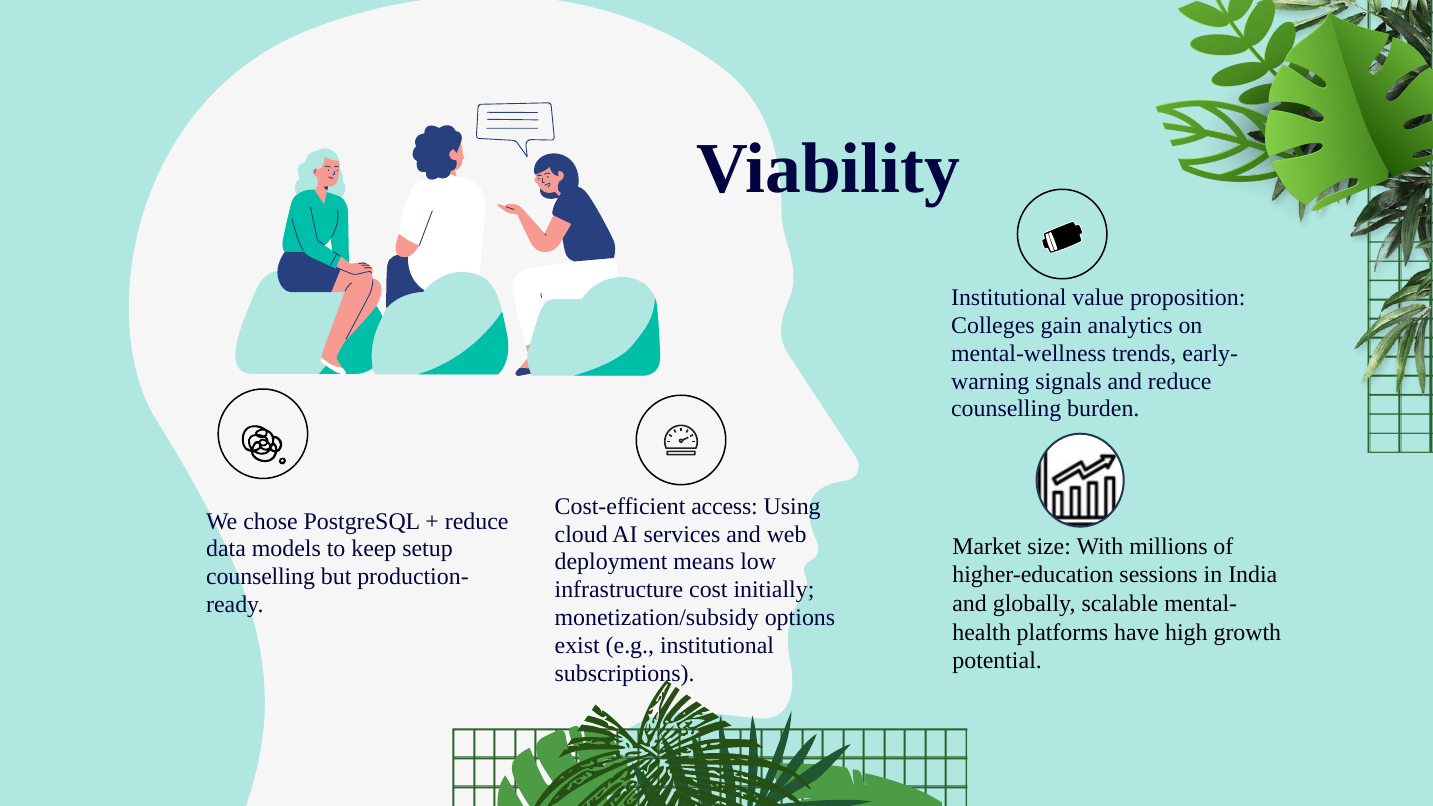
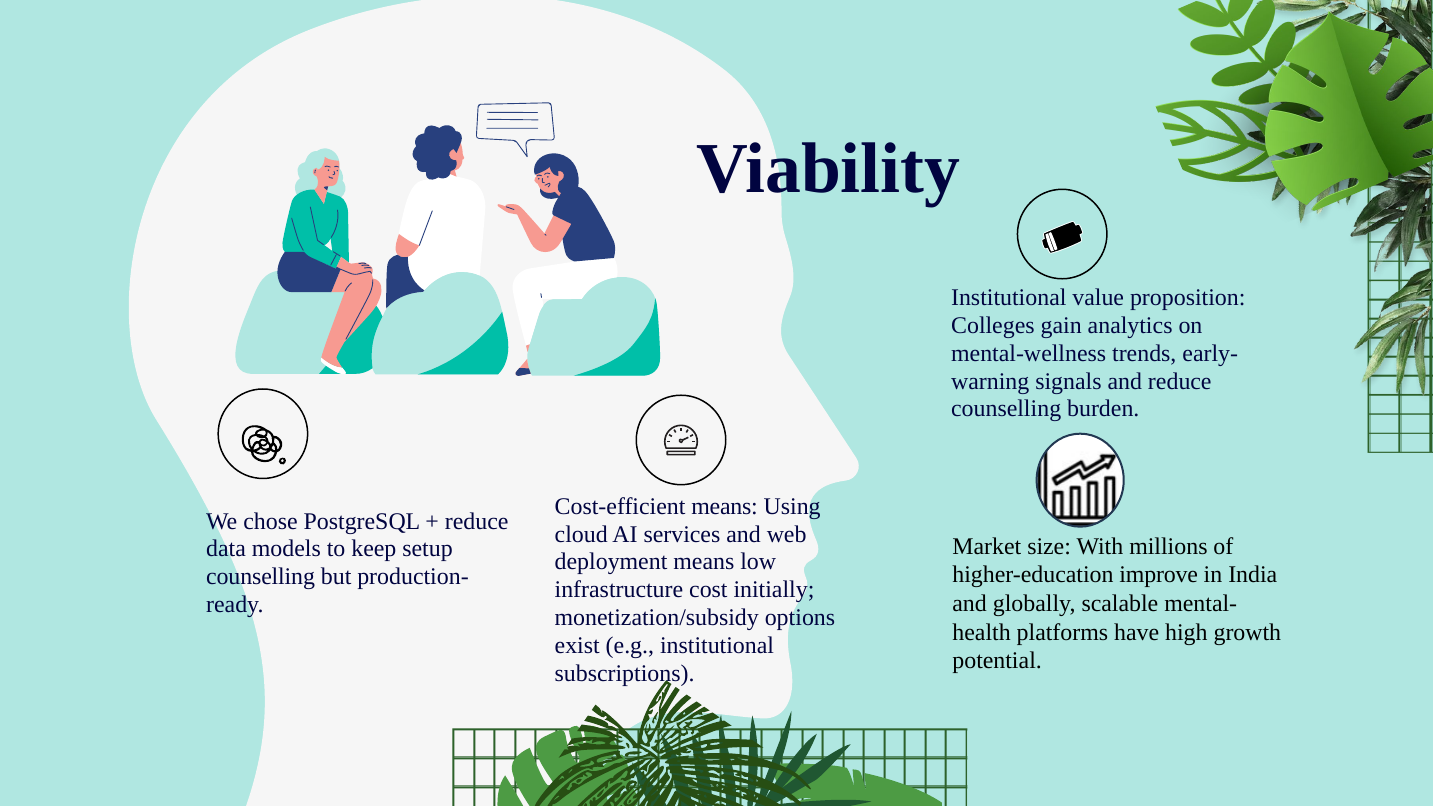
Cost-efficient access: access -> means (725, 506)
sessions: sessions -> improve (1159, 575)
